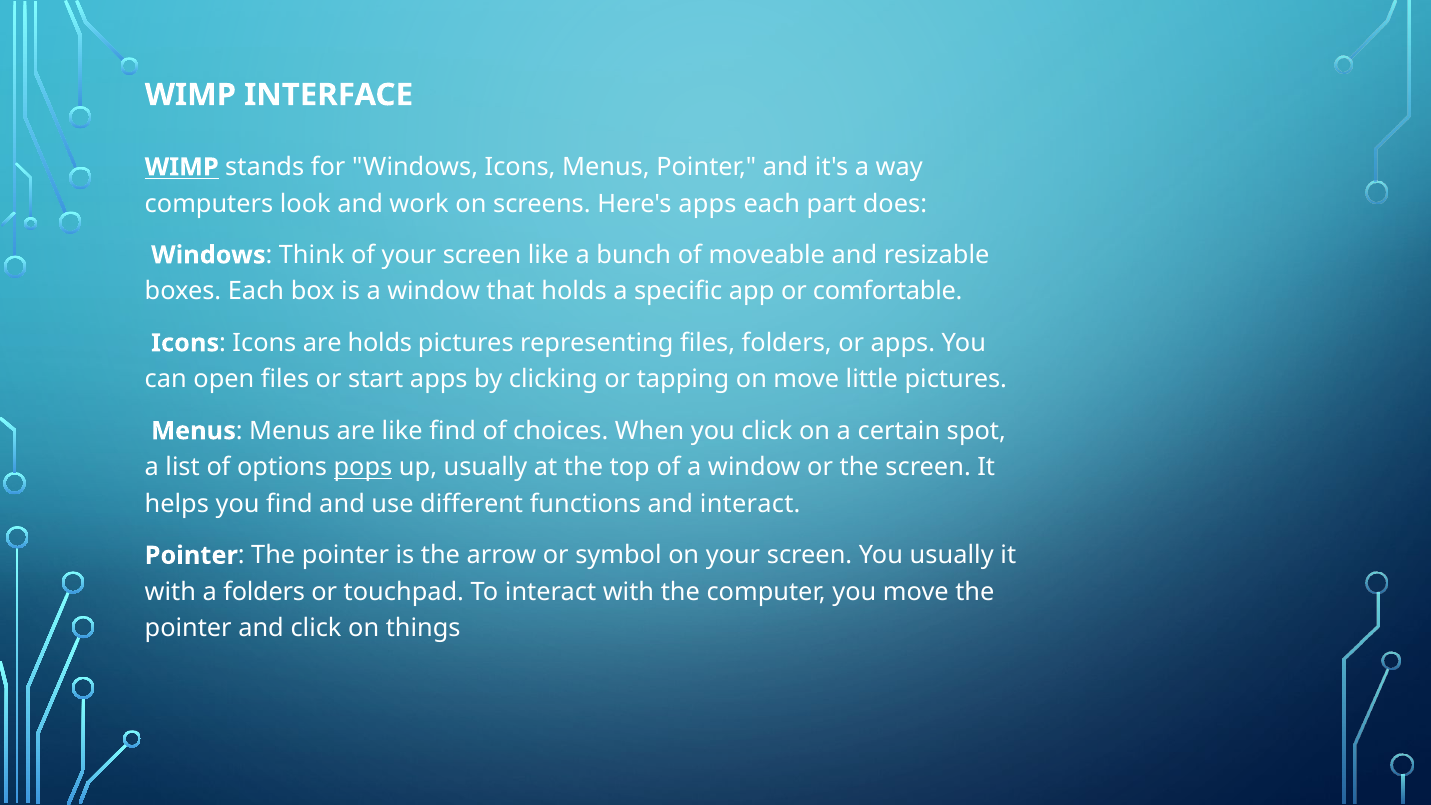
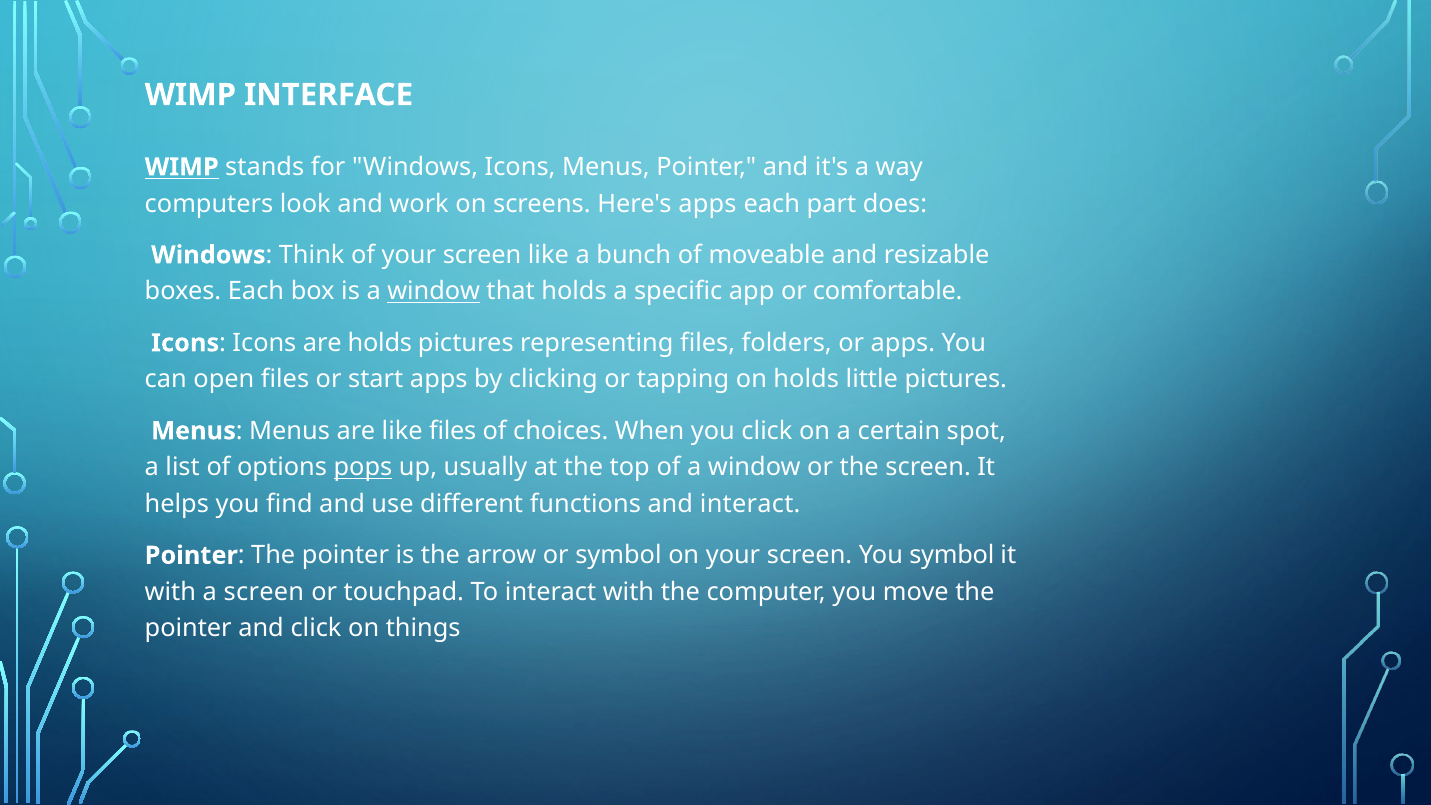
window underline: none -> present (434, 292)
on move: move -> holds (806, 379)
like find: find -> files (453, 431)
You usually: usually -> symbol (952, 555)
a folders: folders -> screen (264, 592)
